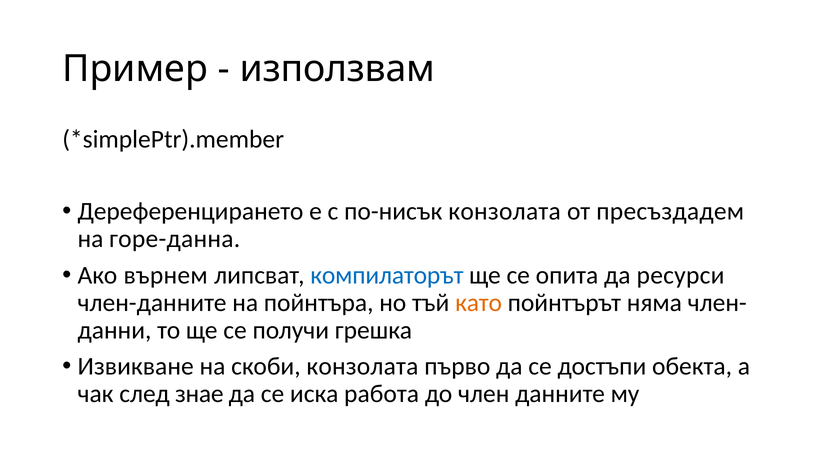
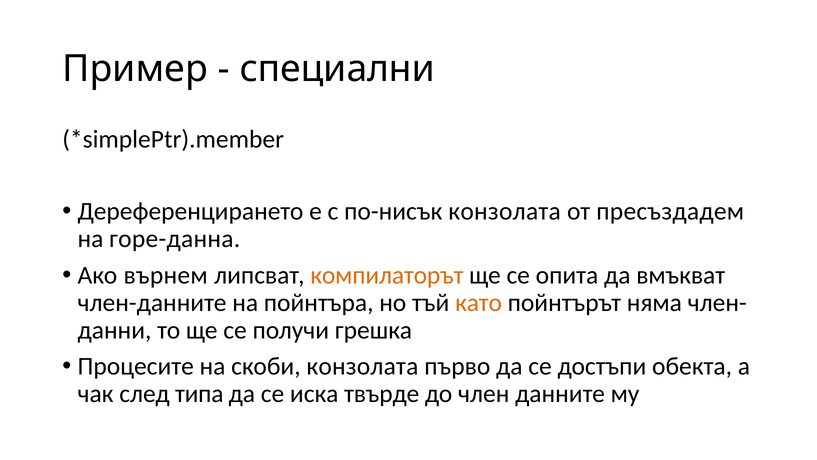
използвам: използвам -> специални (337, 69)
компилаторът colour: blue -> orange (387, 275)
ресурси: ресурси -> вмъкват (681, 275)
Извикване: Извикване -> Процесите (136, 366)
знае: знае -> типа (199, 394)
работа: работа -> твърде (382, 394)
